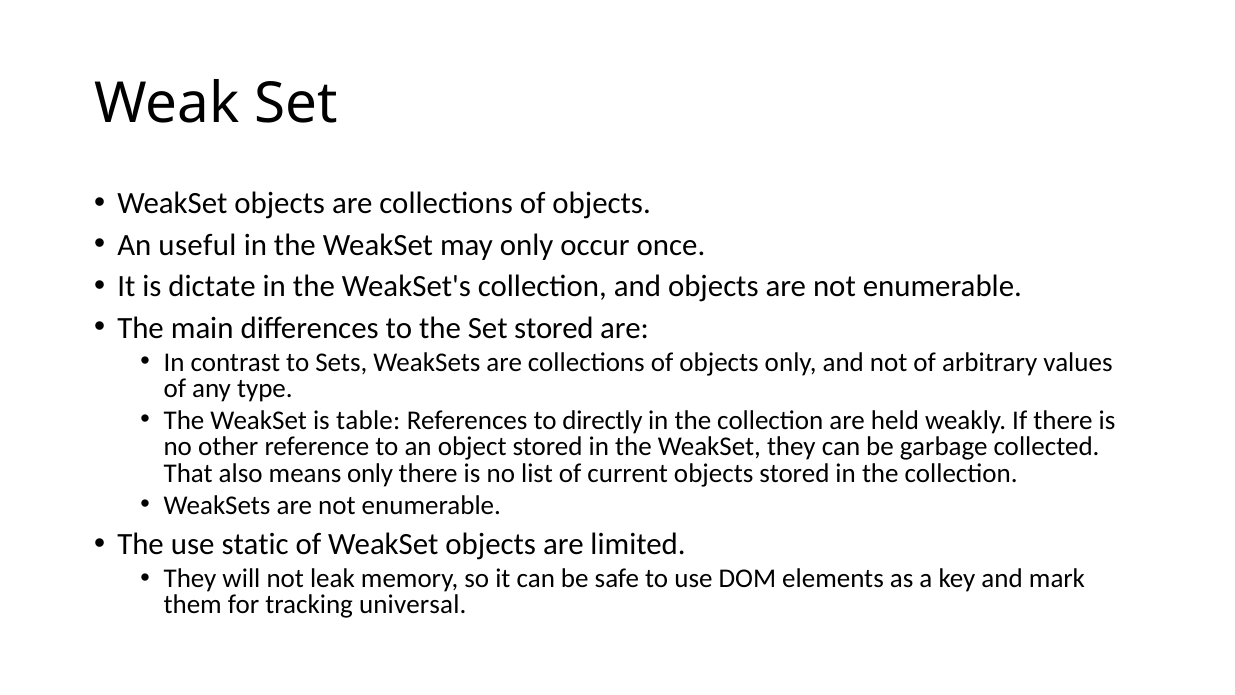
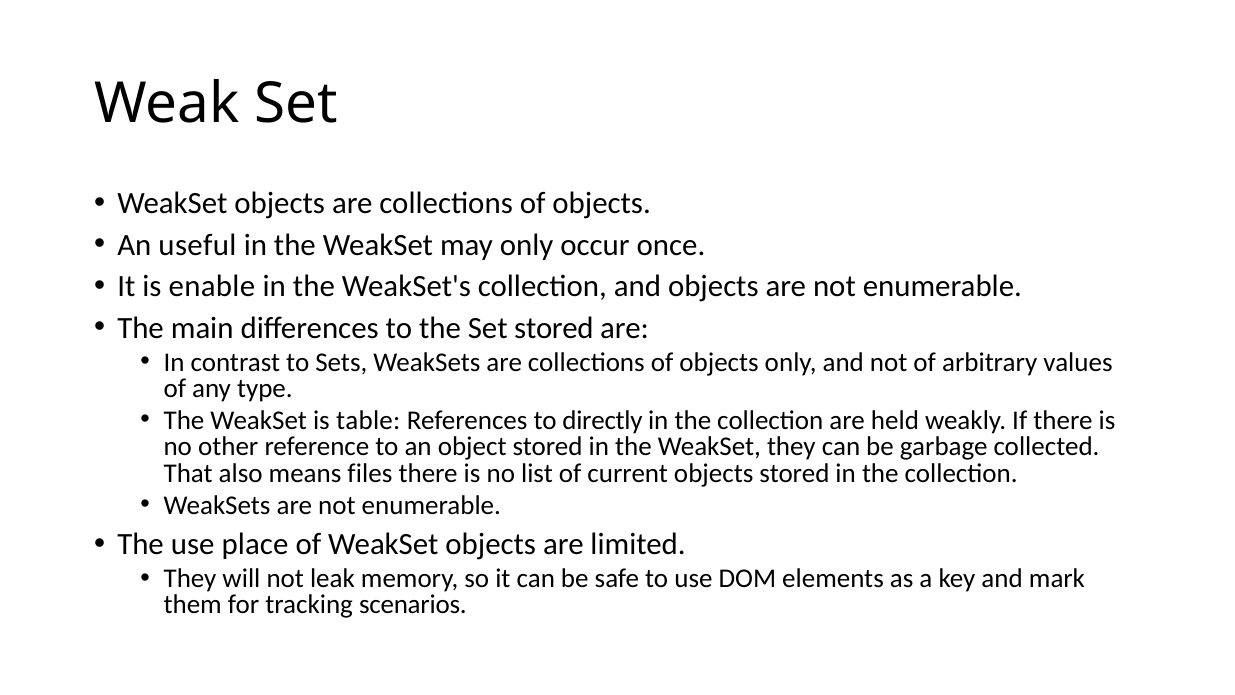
dictate: dictate -> enable (212, 286)
means only: only -> files (370, 473)
static: static -> place (255, 544)
universal: universal -> scenarios (413, 605)
